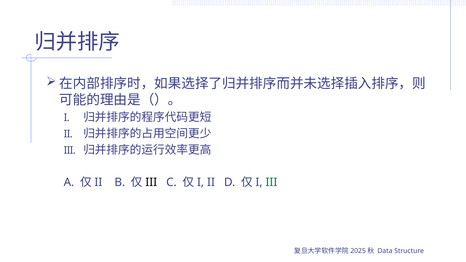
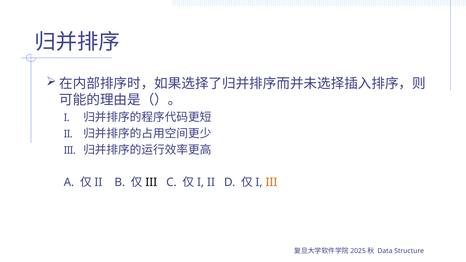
III colour: green -> orange (271, 183)
